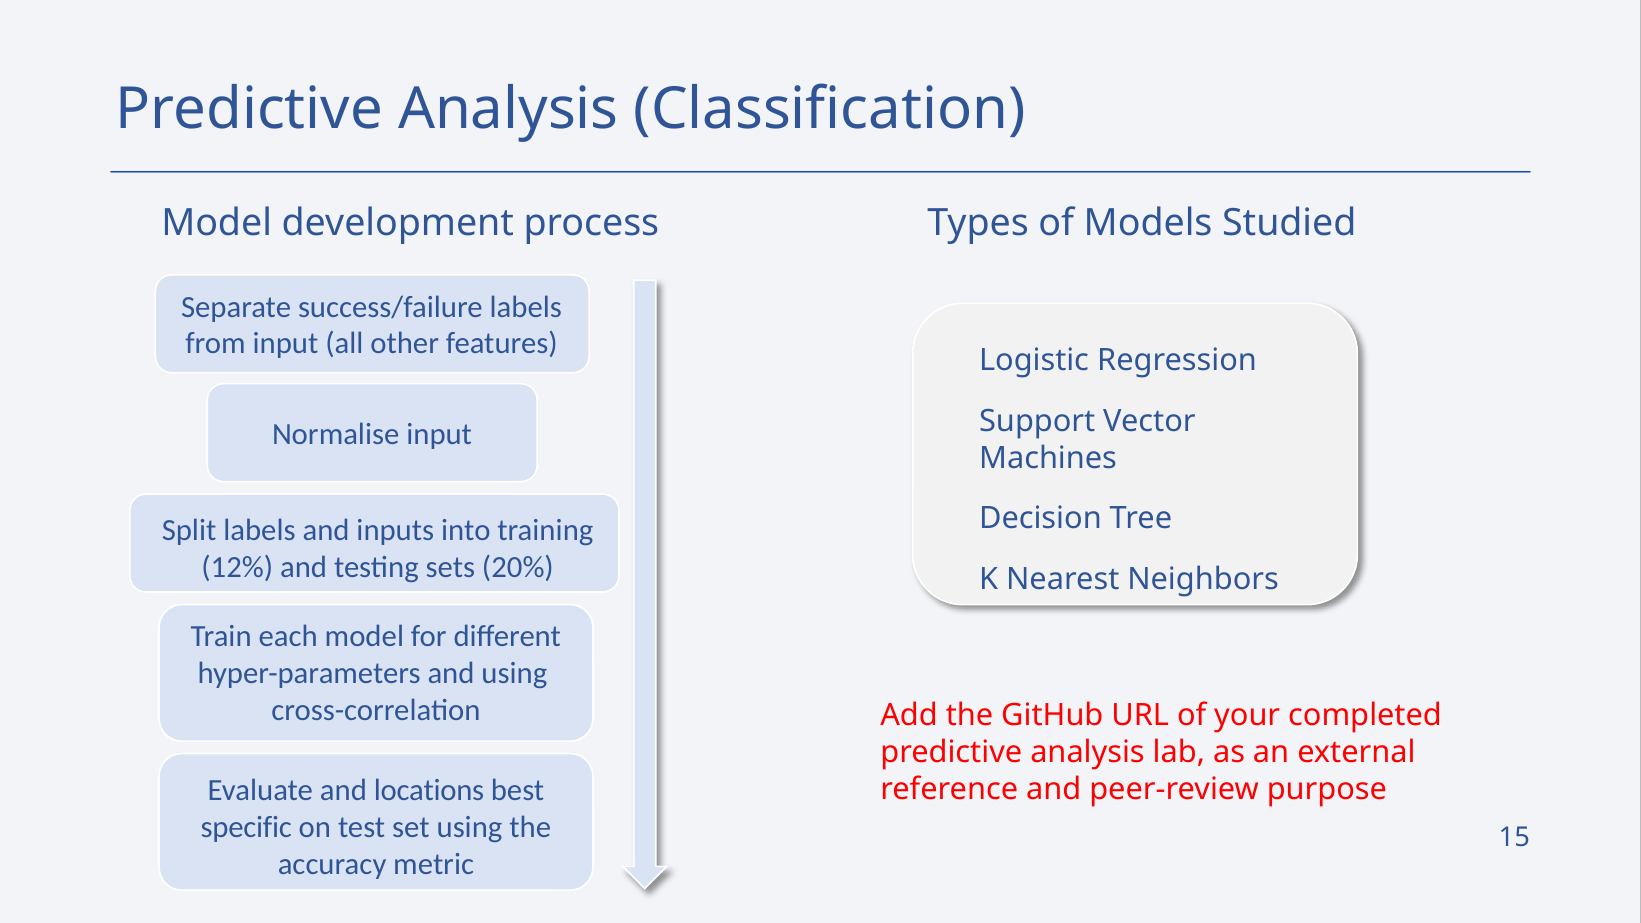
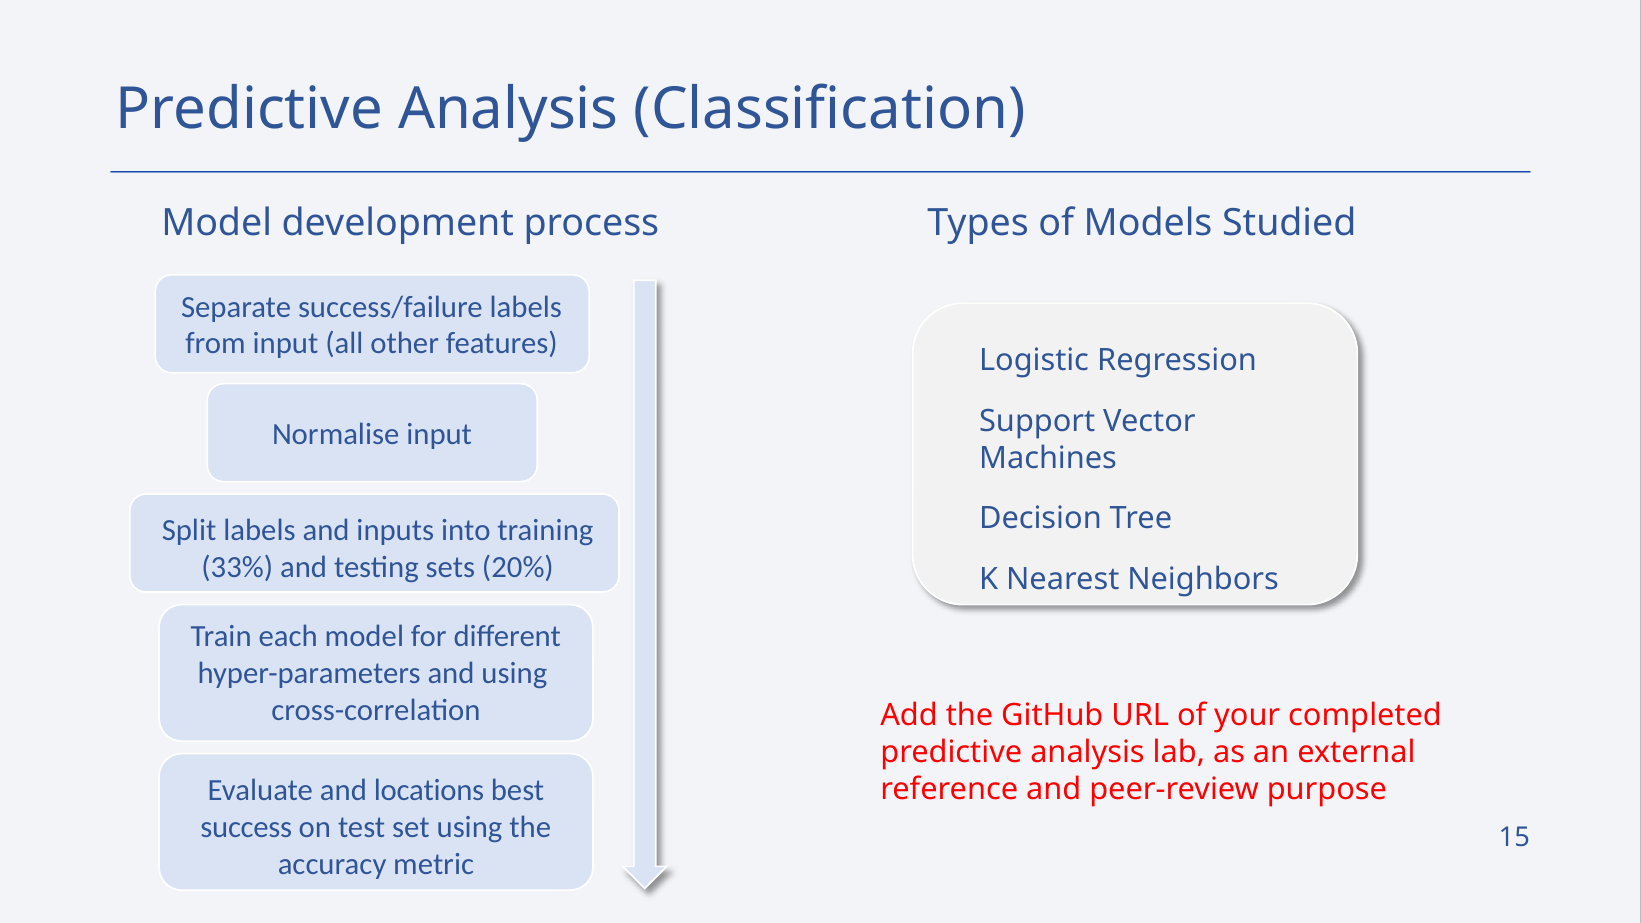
12%: 12% -> 33% (237, 568)
specific: specific -> success (246, 828)
